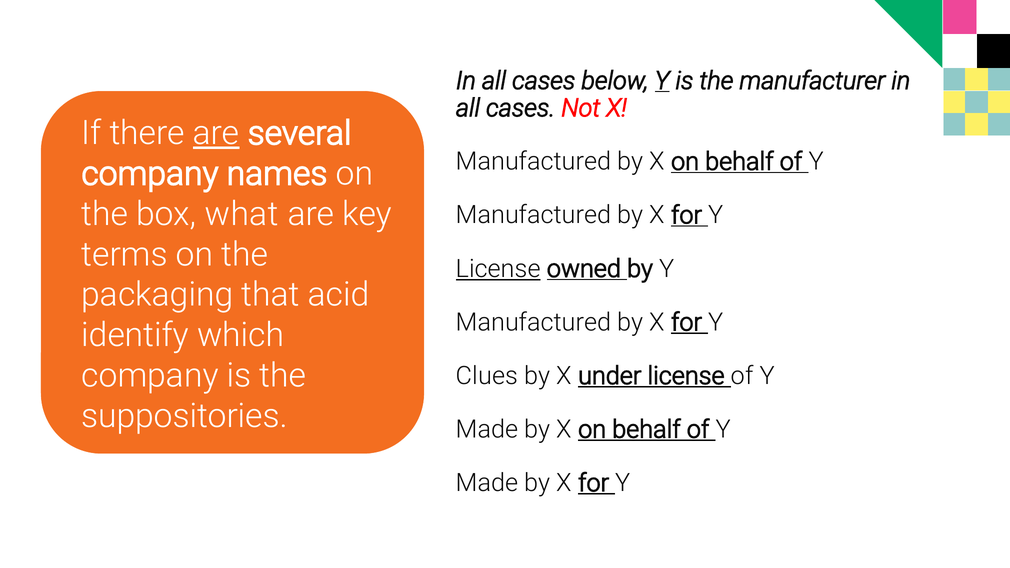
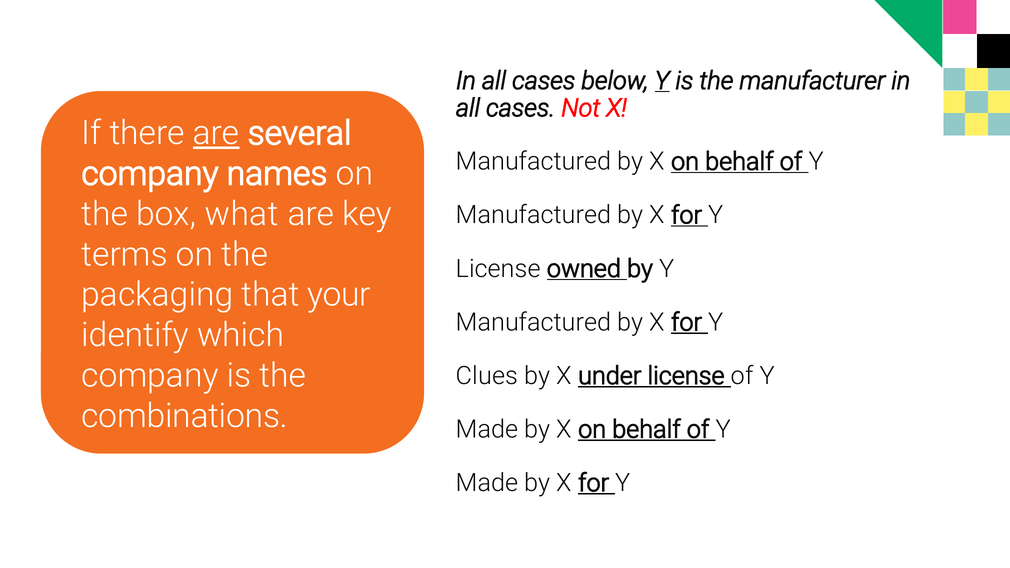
License underline: present -> none (498, 269)
acid: acid -> your (339, 295)
suppositories: suppositories -> combinations (185, 416)
